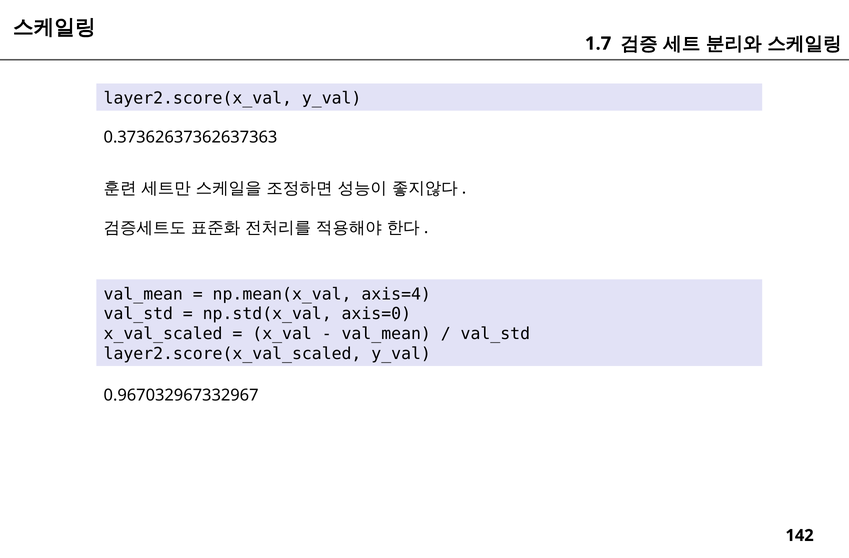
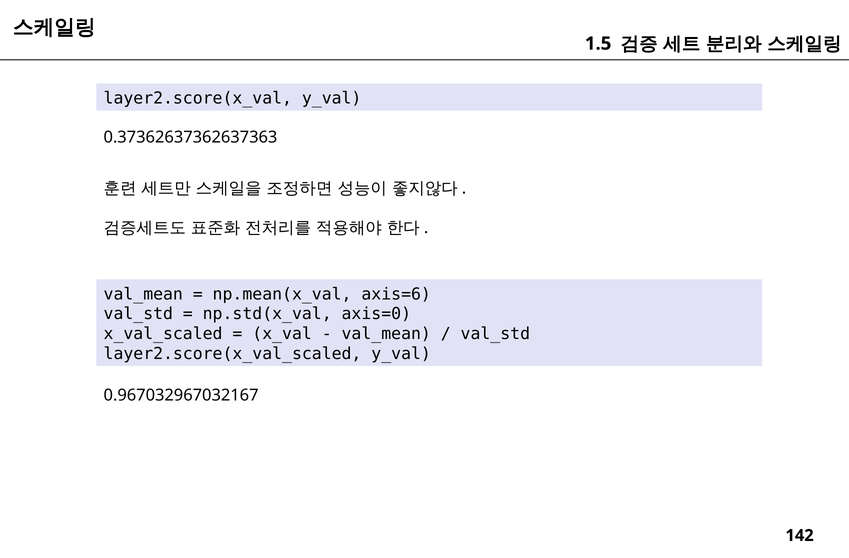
1.7: 1.7 -> 1.5 (598, 44)
axis=4: axis=4 -> axis=6 (396, 294)
0.967032967332967: 0.967032967332967 -> 0.967032967032167 (181, 395)
